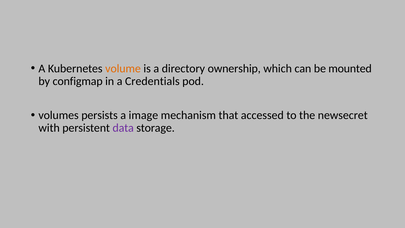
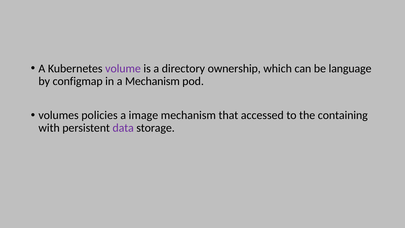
volume colour: orange -> purple (123, 68)
mounted: mounted -> language (350, 68)
a Credentials: Credentials -> Mechanism (152, 81)
persists: persists -> policies (99, 115)
newsecret: newsecret -> containing (343, 115)
